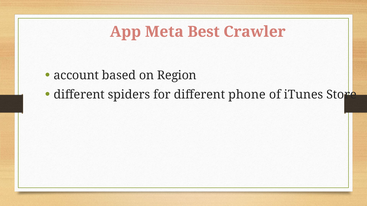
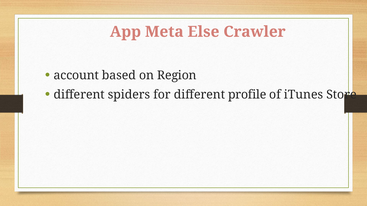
Best: Best -> Else (203, 32)
phone: phone -> profile (247, 95)
